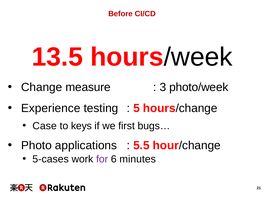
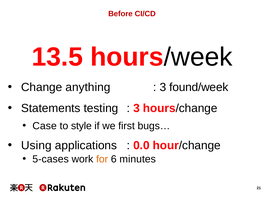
measure: measure -> anything (88, 87)
photo/week: photo/week -> found/week (199, 87)
Experience: Experience -> Statements (51, 108)
5: 5 -> 3 (136, 108)
keys: keys -> style (81, 126)
Photo: Photo -> Using (36, 146)
5.5: 5.5 -> 0.0 (141, 146)
for colour: purple -> orange (102, 159)
